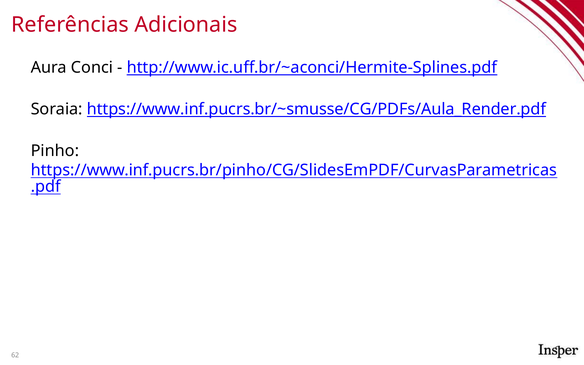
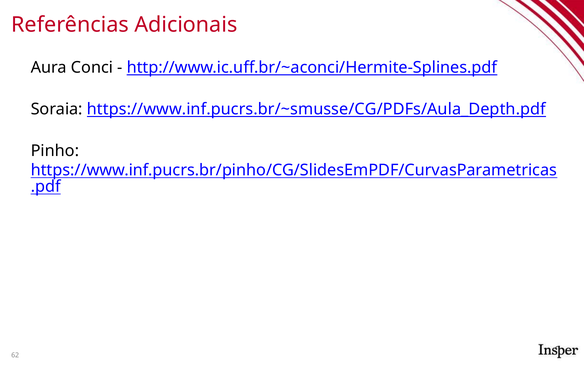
https://www.inf.pucrs.br/~smusse/CG/PDFs/Aula_Render.pdf: https://www.inf.pucrs.br/~smusse/CG/PDFs/Aula_Render.pdf -> https://www.inf.pucrs.br/~smusse/CG/PDFs/Aula_Depth.pdf (316, 109)
